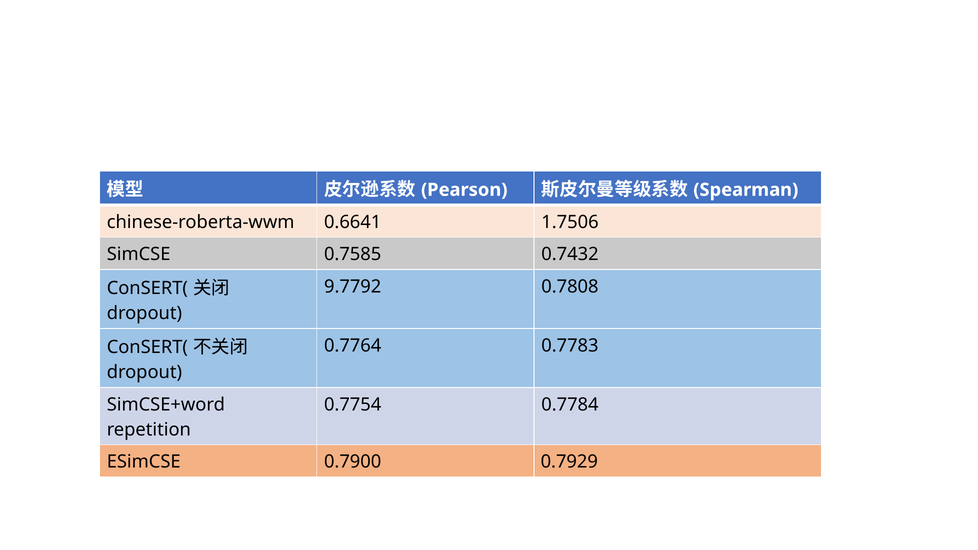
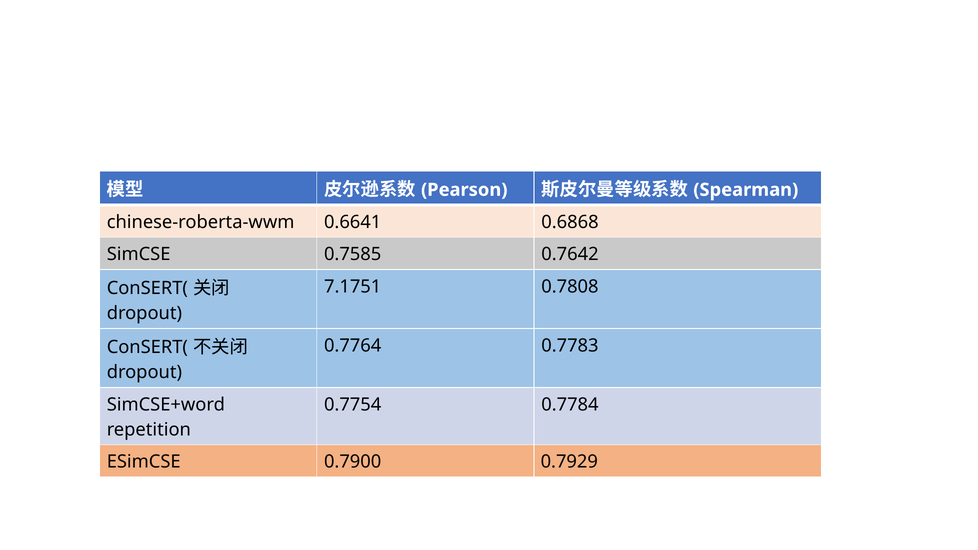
1.7506: 1.7506 -> 0.6868 (570, 222)
0.7432: 0.7432 -> 0.7642 (570, 254)
9.7792: 9.7792 -> 7.1751 (353, 287)
